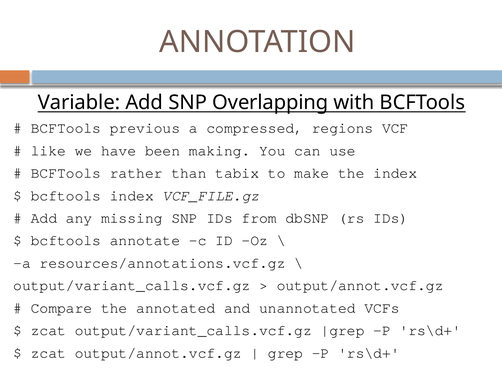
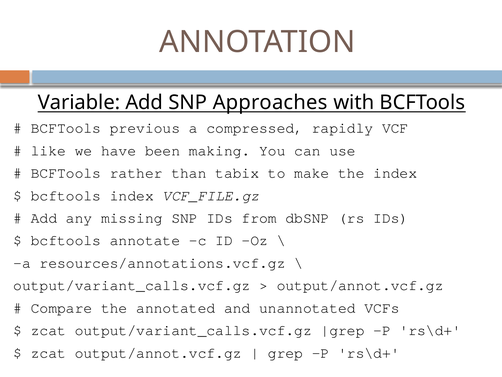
Overlapping: Overlapping -> Approaches (270, 102)
regions: regions -> rapidly (343, 128)
